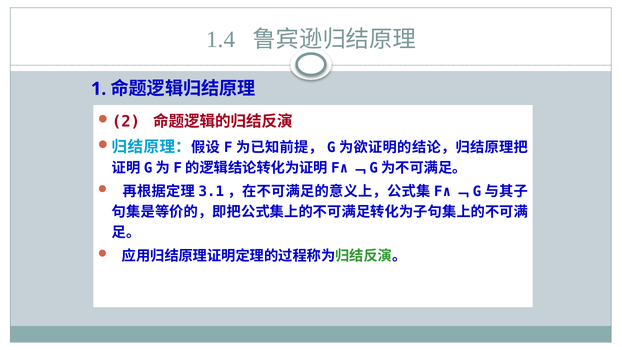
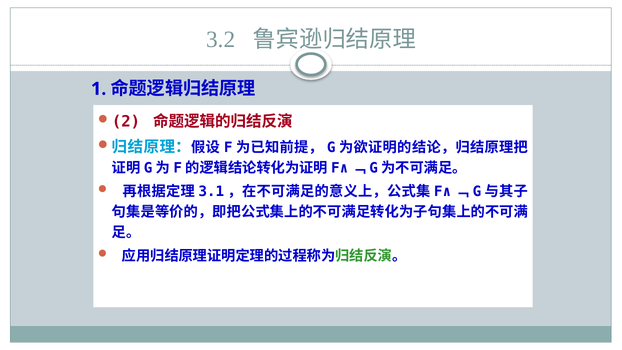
1.4: 1.4 -> 3.2 (221, 40)
